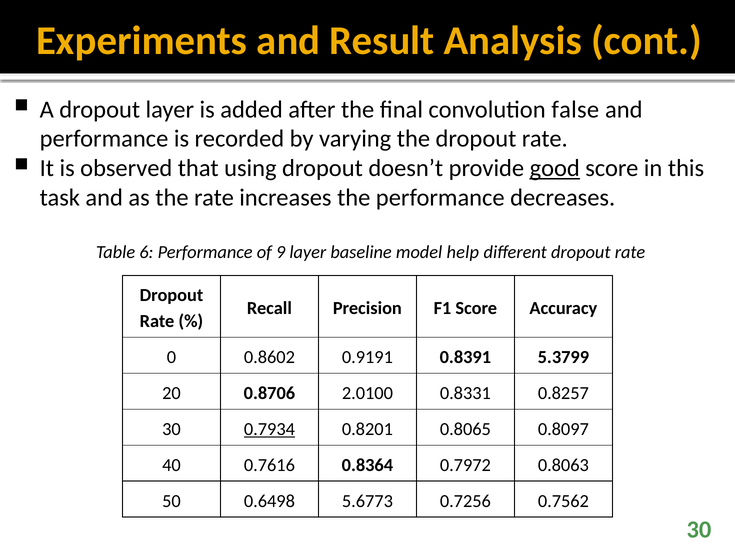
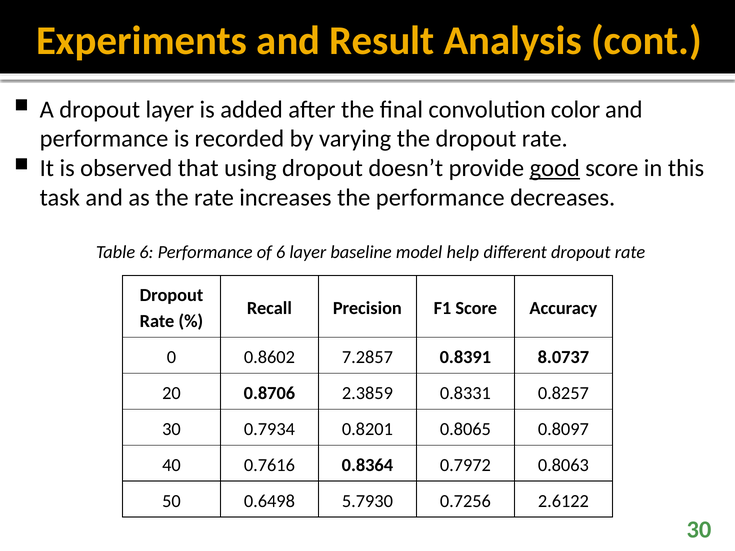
false: false -> color (576, 110)
of 9: 9 -> 6 (281, 252)
0.9191: 0.9191 -> 7.2857 (367, 357)
5.3799: 5.3799 -> 8.0737 (563, 357)
2.0100: 2.0100 -> 2.3859 (367, 393)
0.7934 underline: present -> none (269, 429)
5.6773: 5.6773 -> 5.7930 (367, 501)
0.7562: 0.7562 -> 2.6122 (563, 501)
